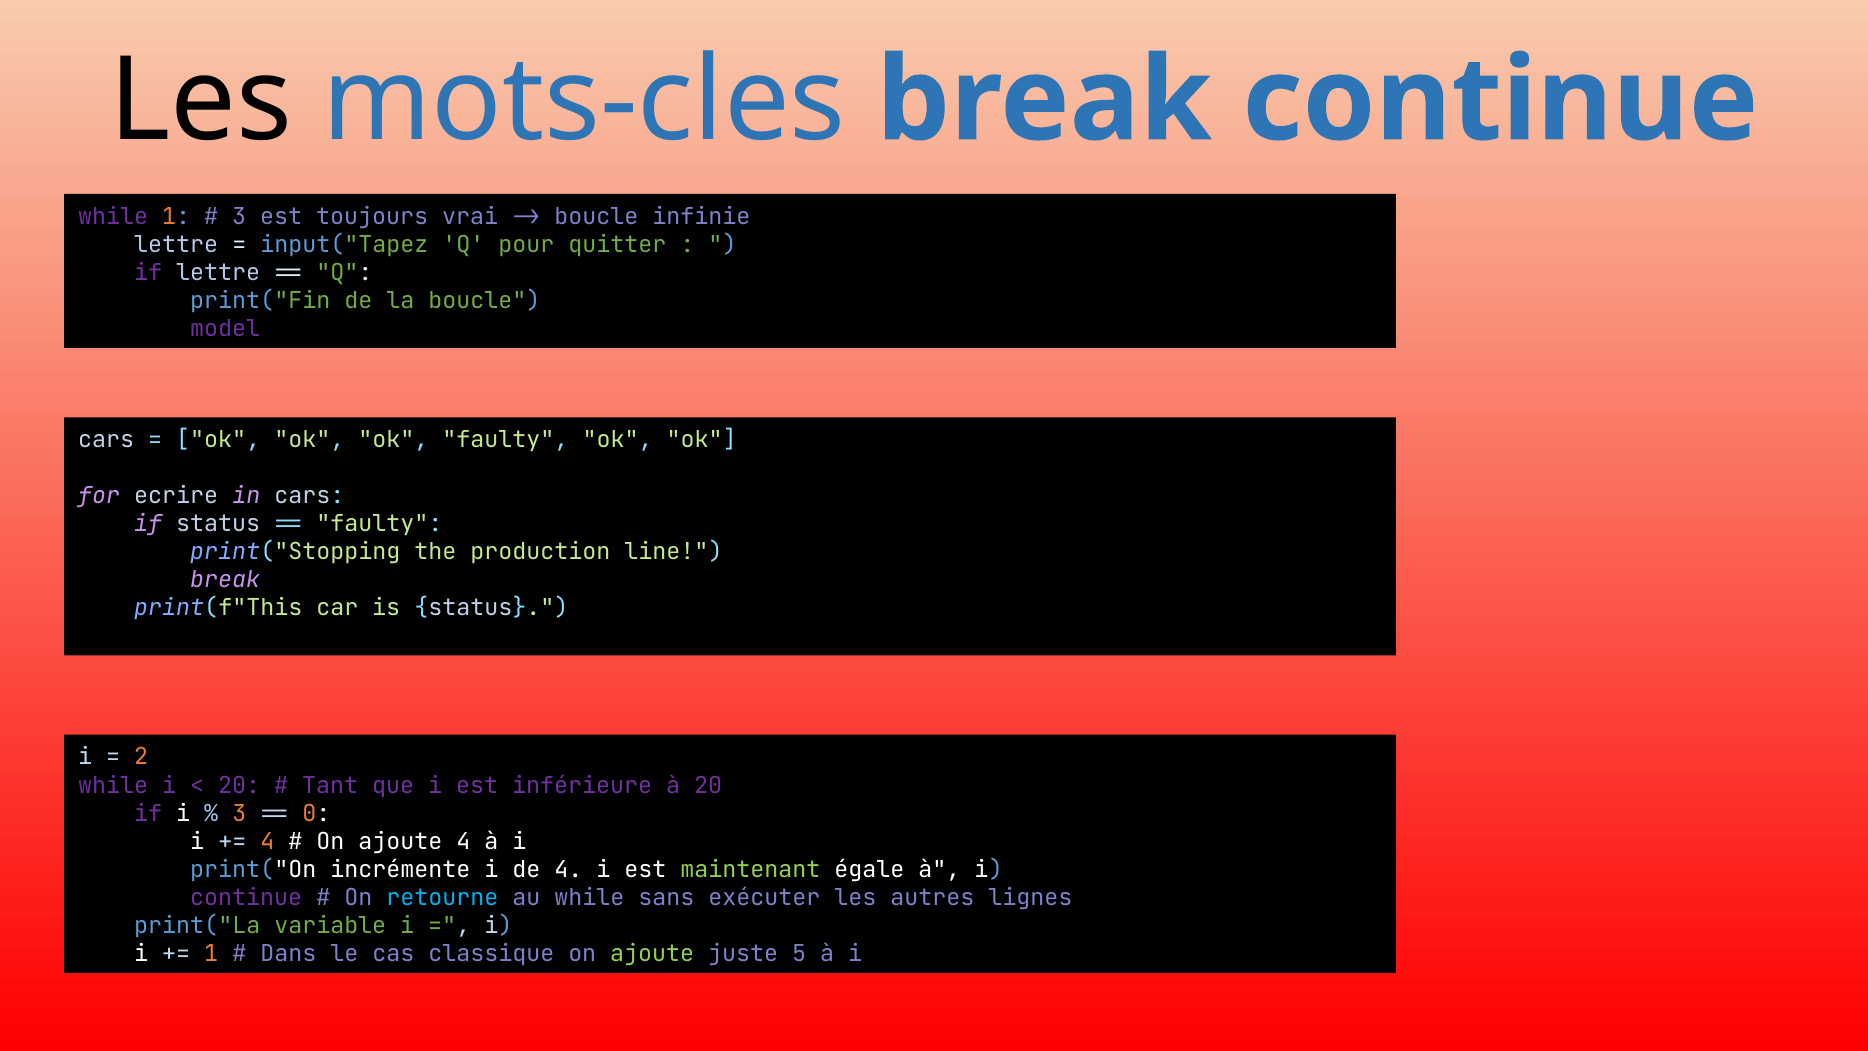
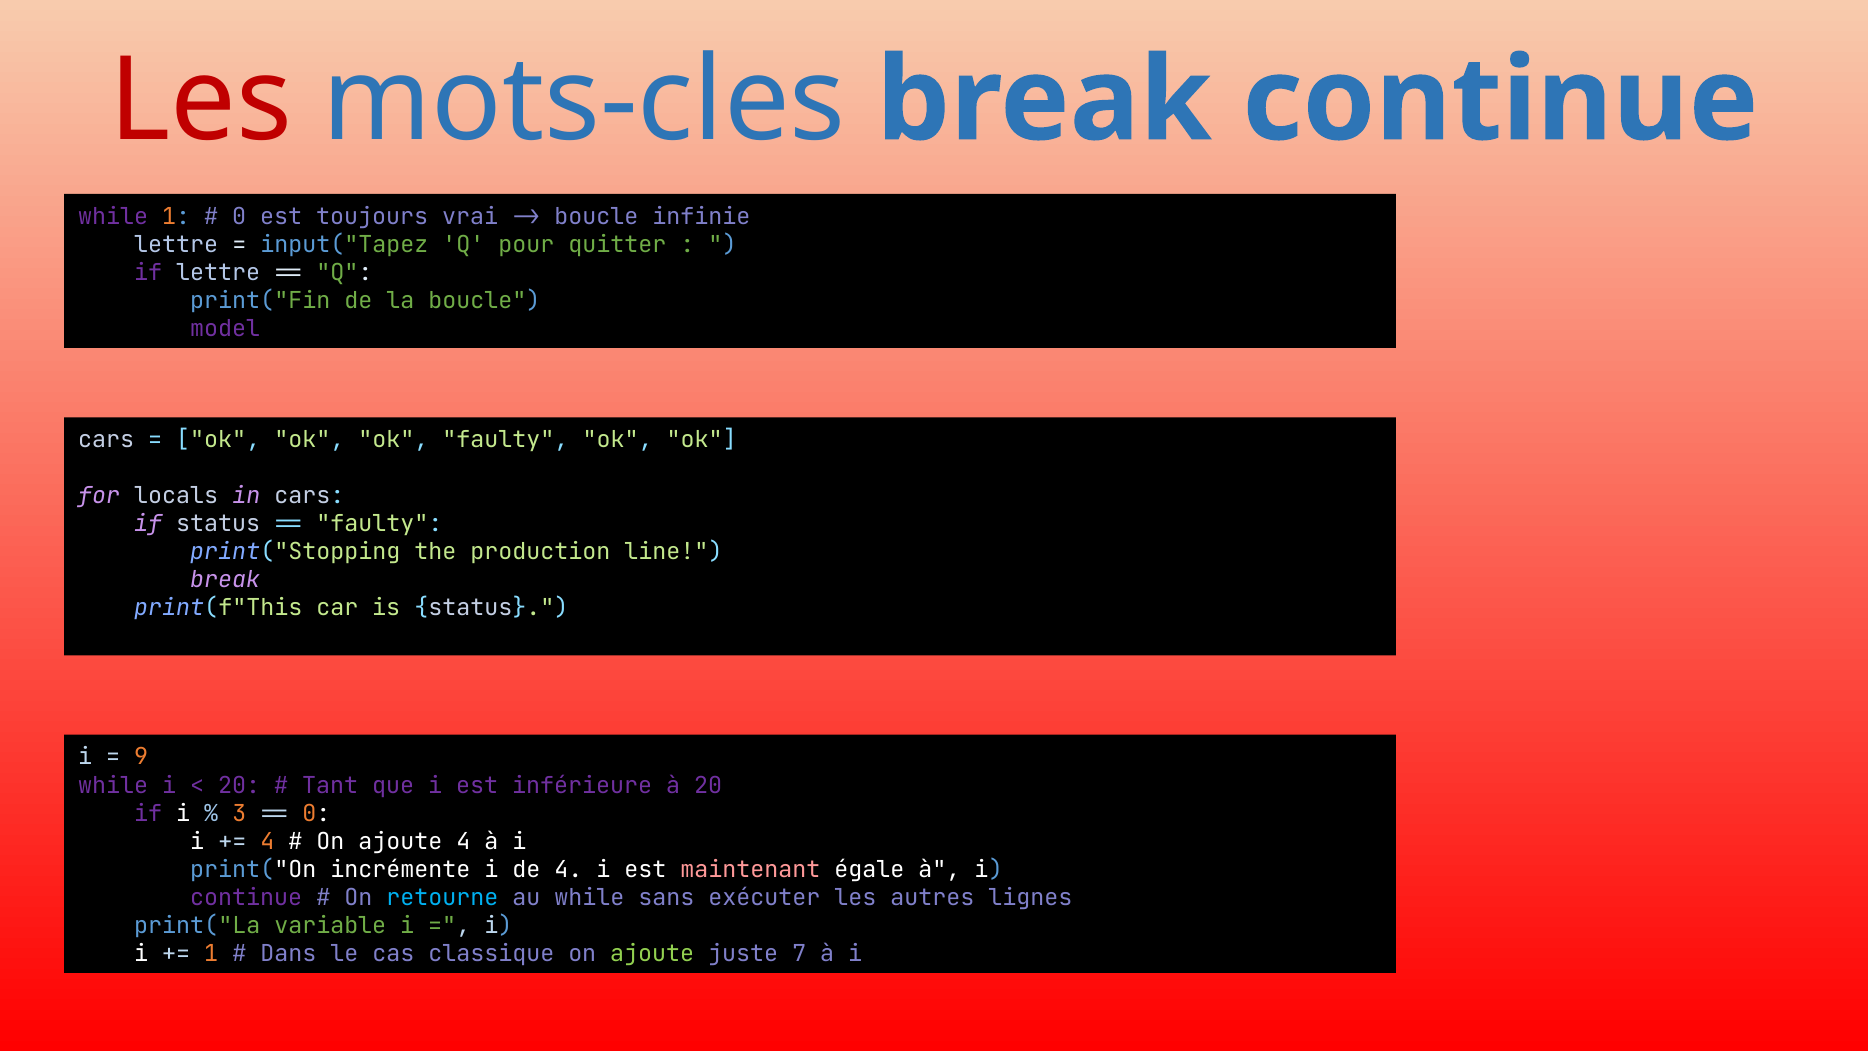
Les colour: black -> red (201, 101)
3: 3 -> 0 (239, 216)
ecrire: ecrire -> locals (176, 496)
2: 2 -> 9 (141, 757)
maintenant colour: light green -> pink (750, 869)
5: 5 -> 7 (799, 953)
